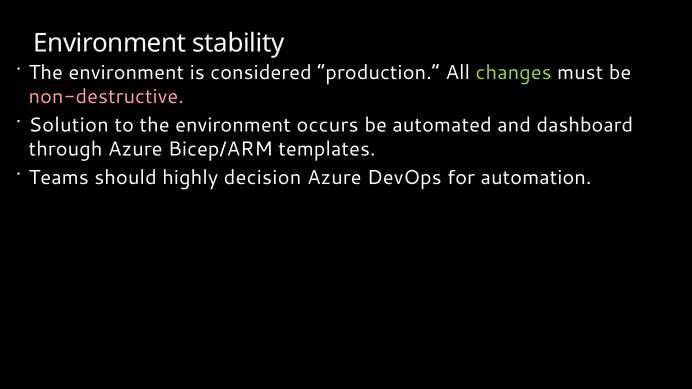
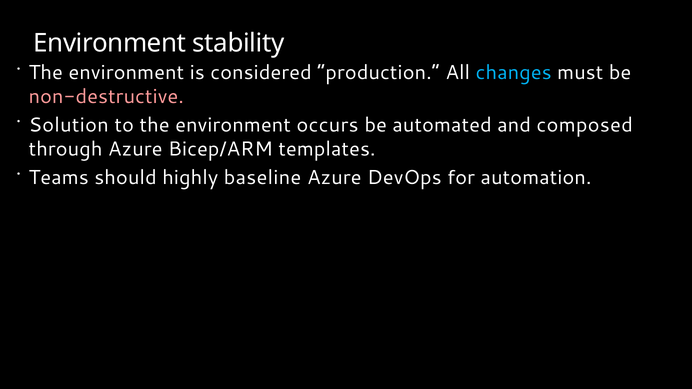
changes colour: light green -> light blue (514, 72)
dashboard: dashboard -> composed (585, 125)
decision: decision -> baseline (263, 177)
